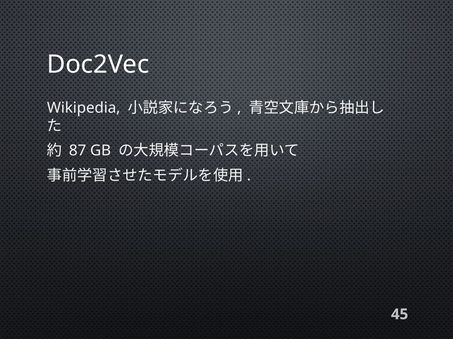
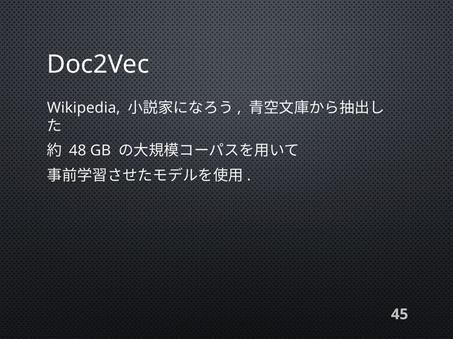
87: 87 -> 48 (78, 151)
